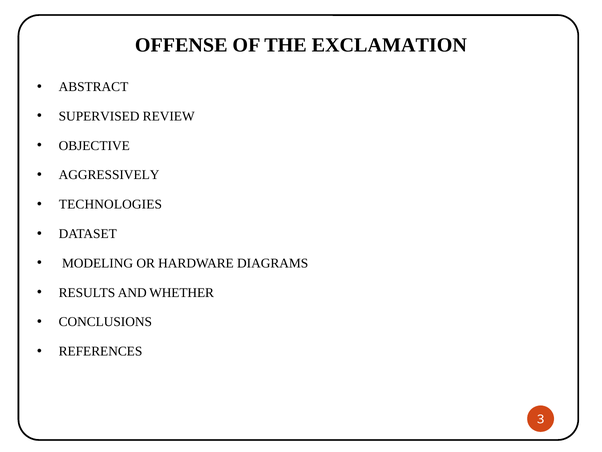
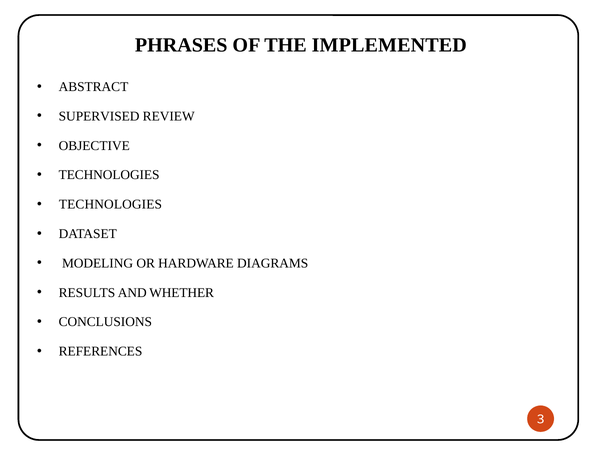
OFFENSE: OFFENSE -> PHRASES (181, 45)
EXCLAMATION: EXCLAMATION -> IMPLEMENTED (389, 45)
AGGRESSIVELY: AGGRESSIVELY -> TECHNOLOGIES (109, 175)
